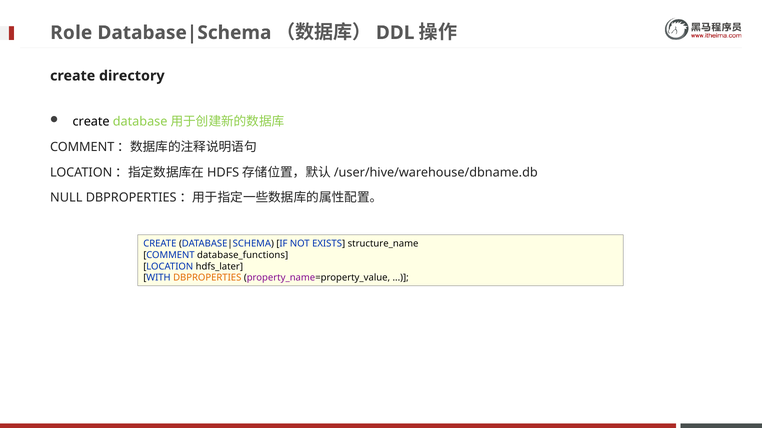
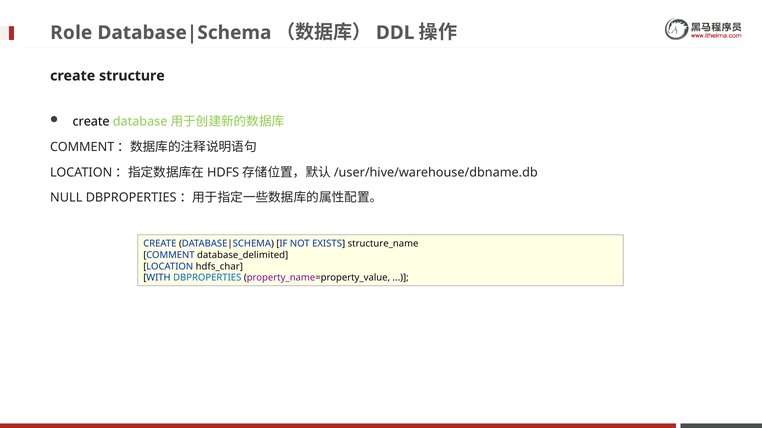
directory: directory -> structure (132, 76)
database_functions: database_functions -> database_delimited (243, 255)
hdfs_later: hdfs_later -> hdfs_char (219, 267)
DBPROPERTIES colour: orange -> blue (207, 278)
